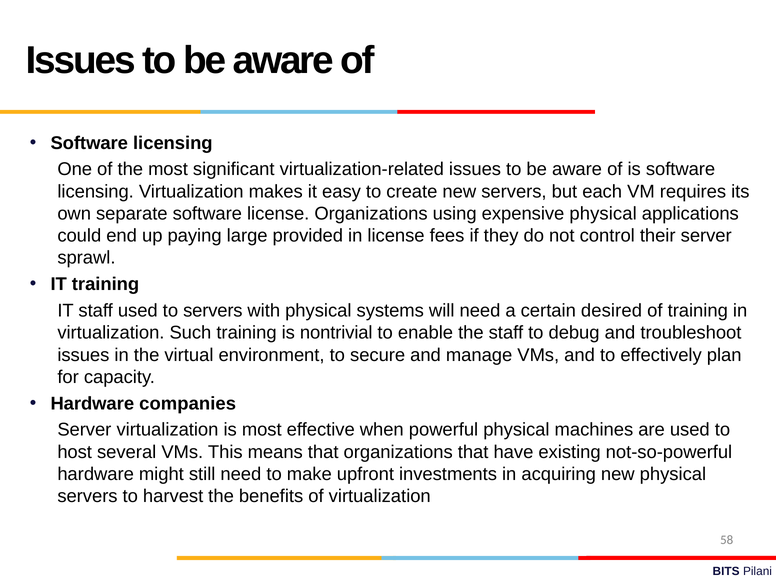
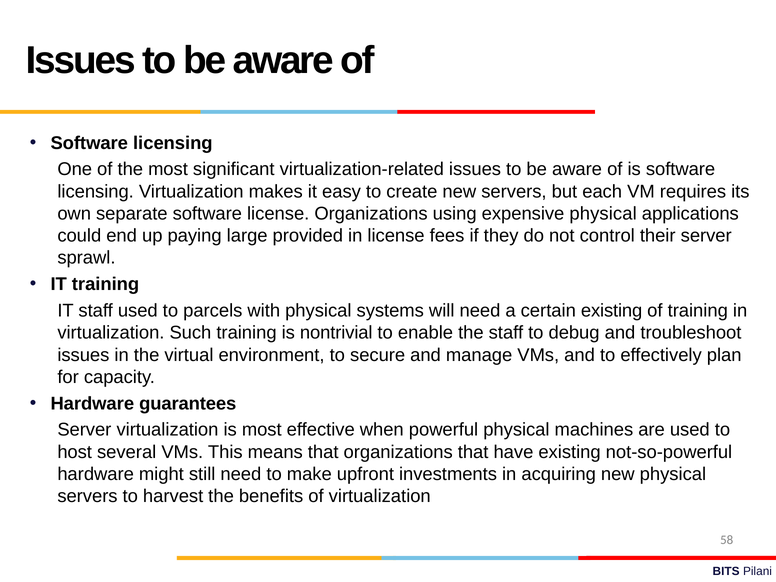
to servers: servers -> parcels (213, 311)
certain desired: desired -> existing (612, 311)
companies: companies -> guarantees (188, 403)
